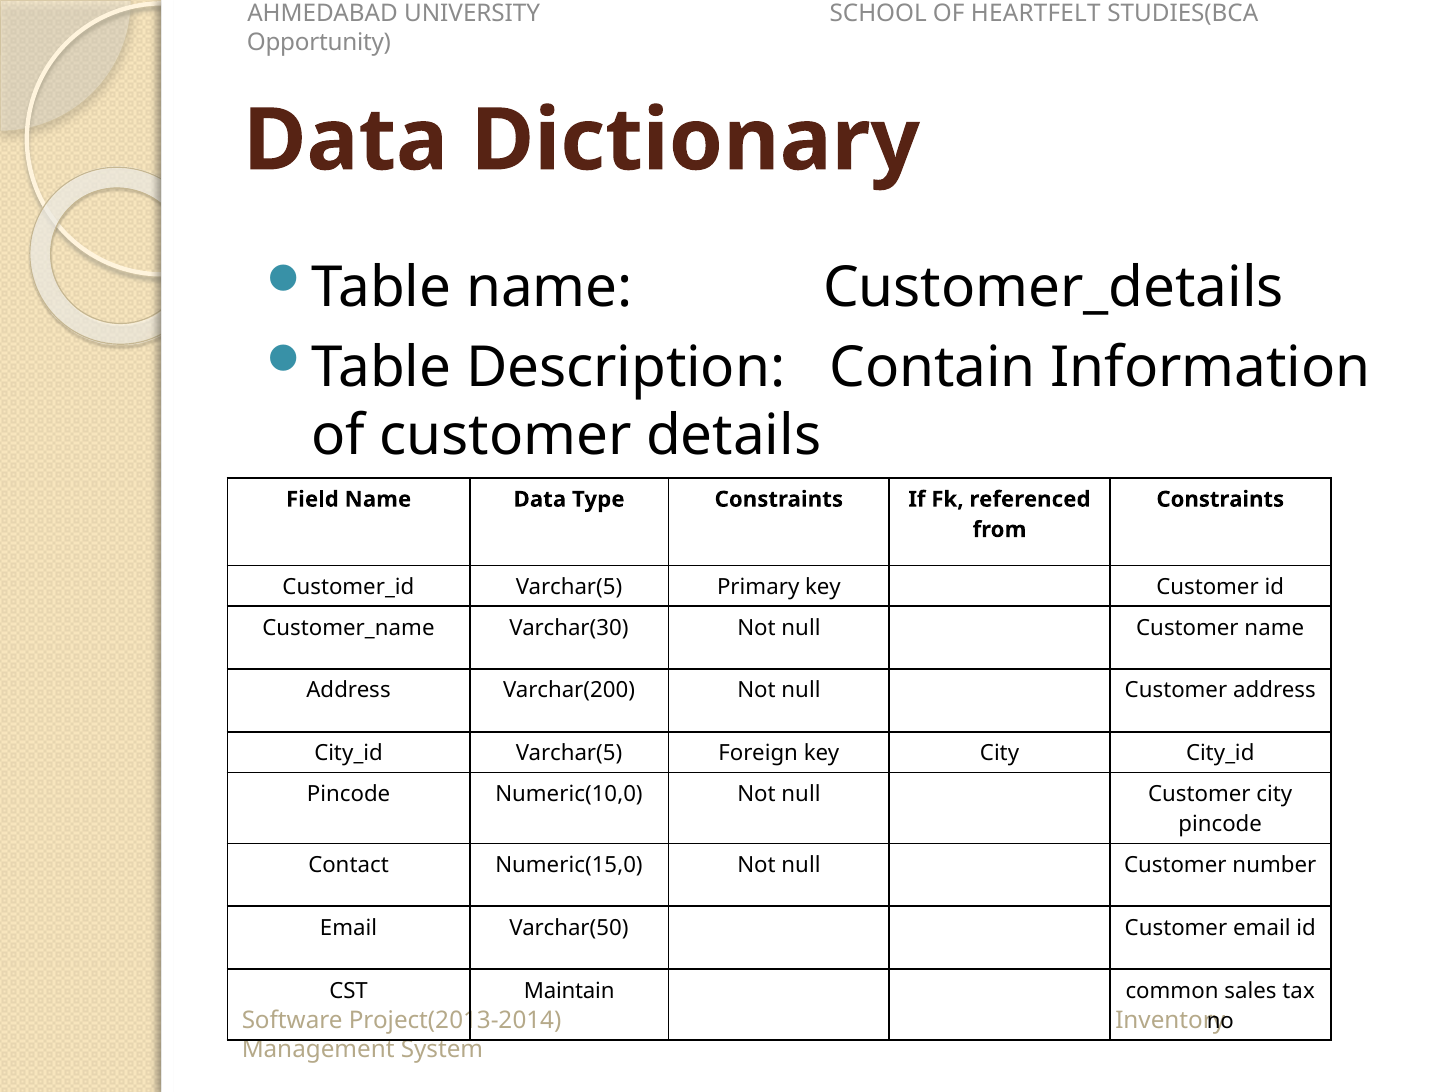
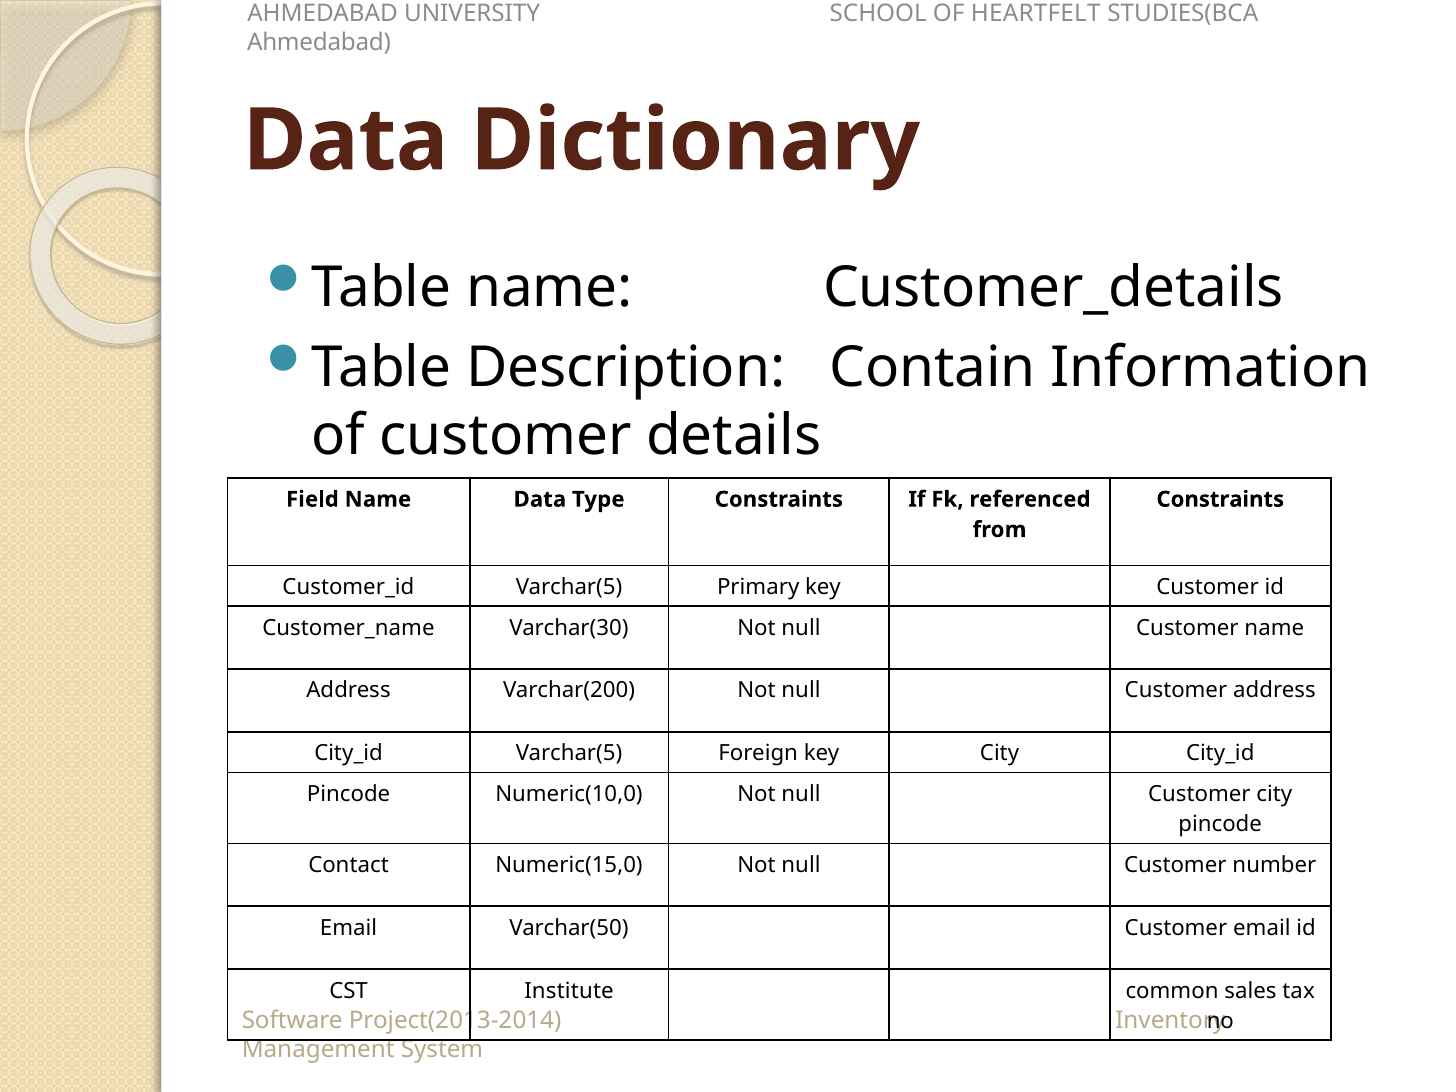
Opportunity: Opportunity -> Ahmedabad (319, 43)
Maintain: Maintain -> Institute (569, 991)
